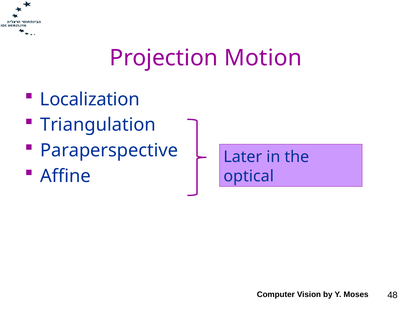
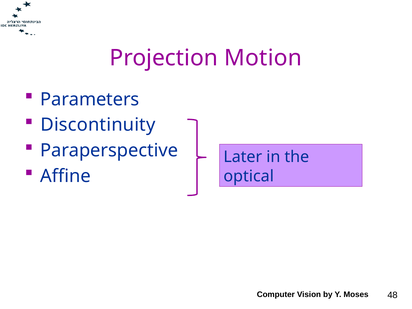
Localization: Localization -> Parameters (90, 99)
Triangulation: Triangulation -> Discontinuity (98, 125)
